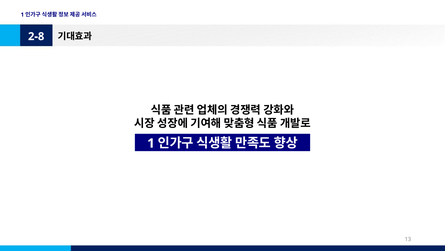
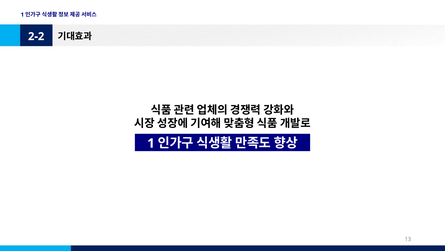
2-8: 2-8 -> 2-2 (36, 36)
